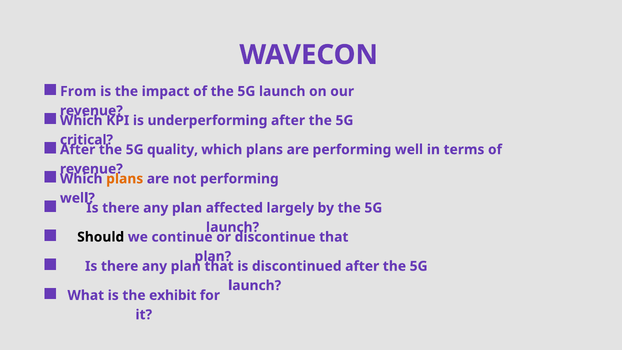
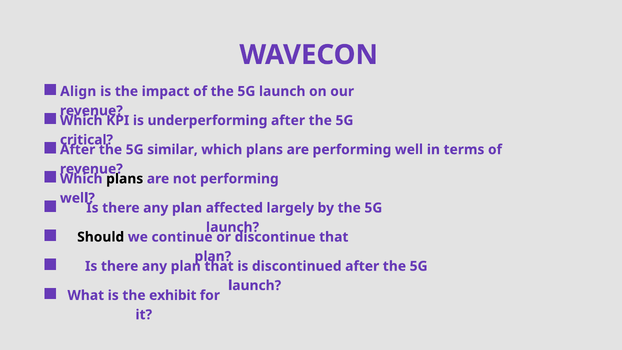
From: From -> Align (78, 91)
quality: quality -> similar (172, 150)
plans colour: orange -> black (125, 179)
